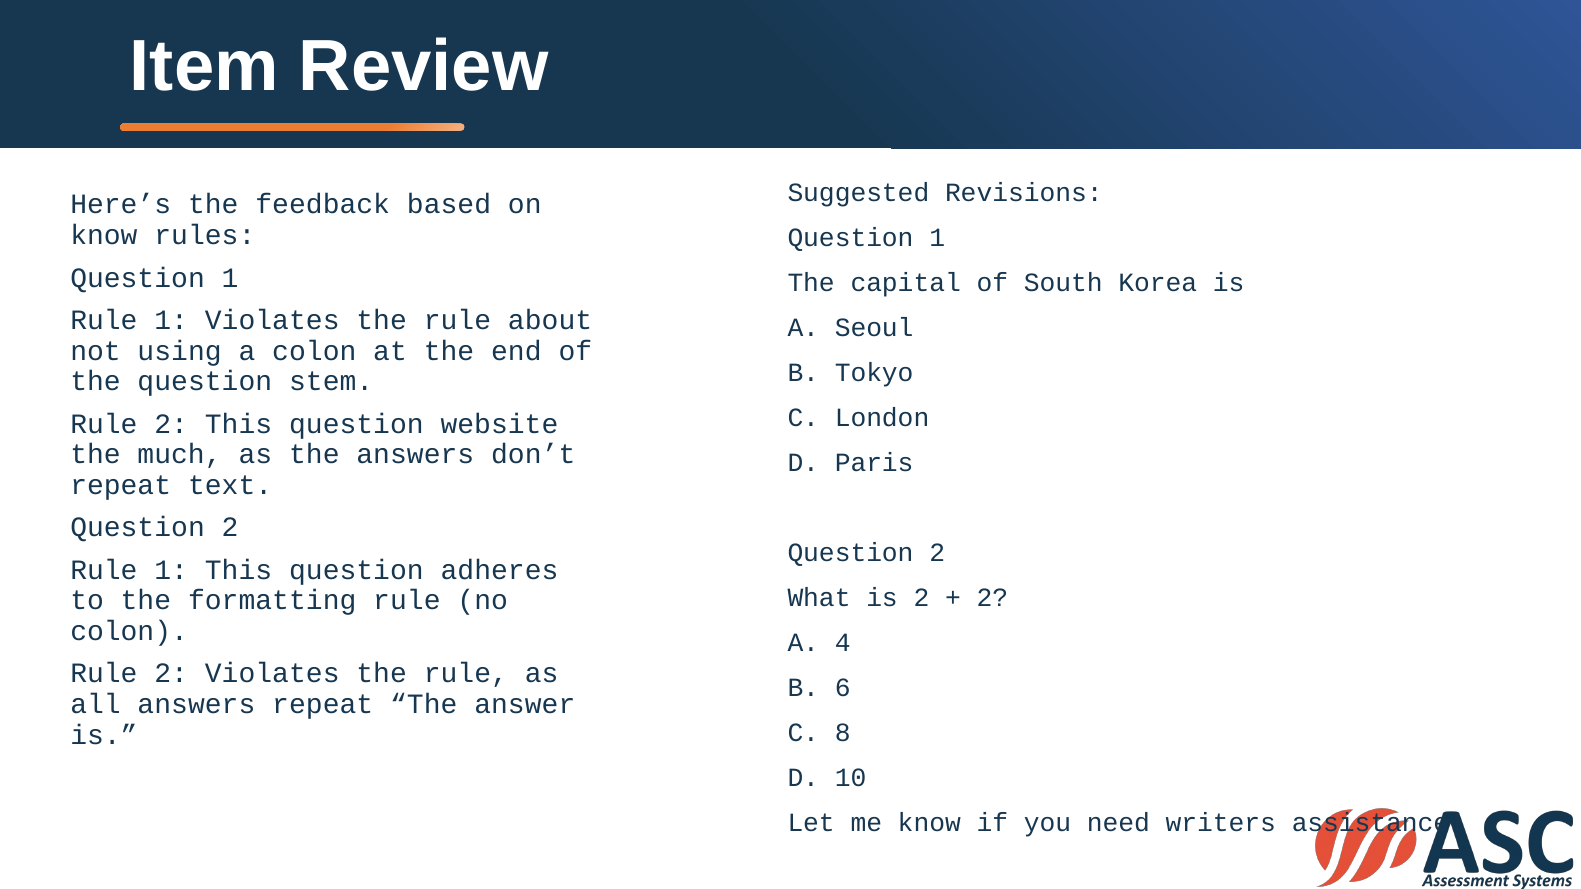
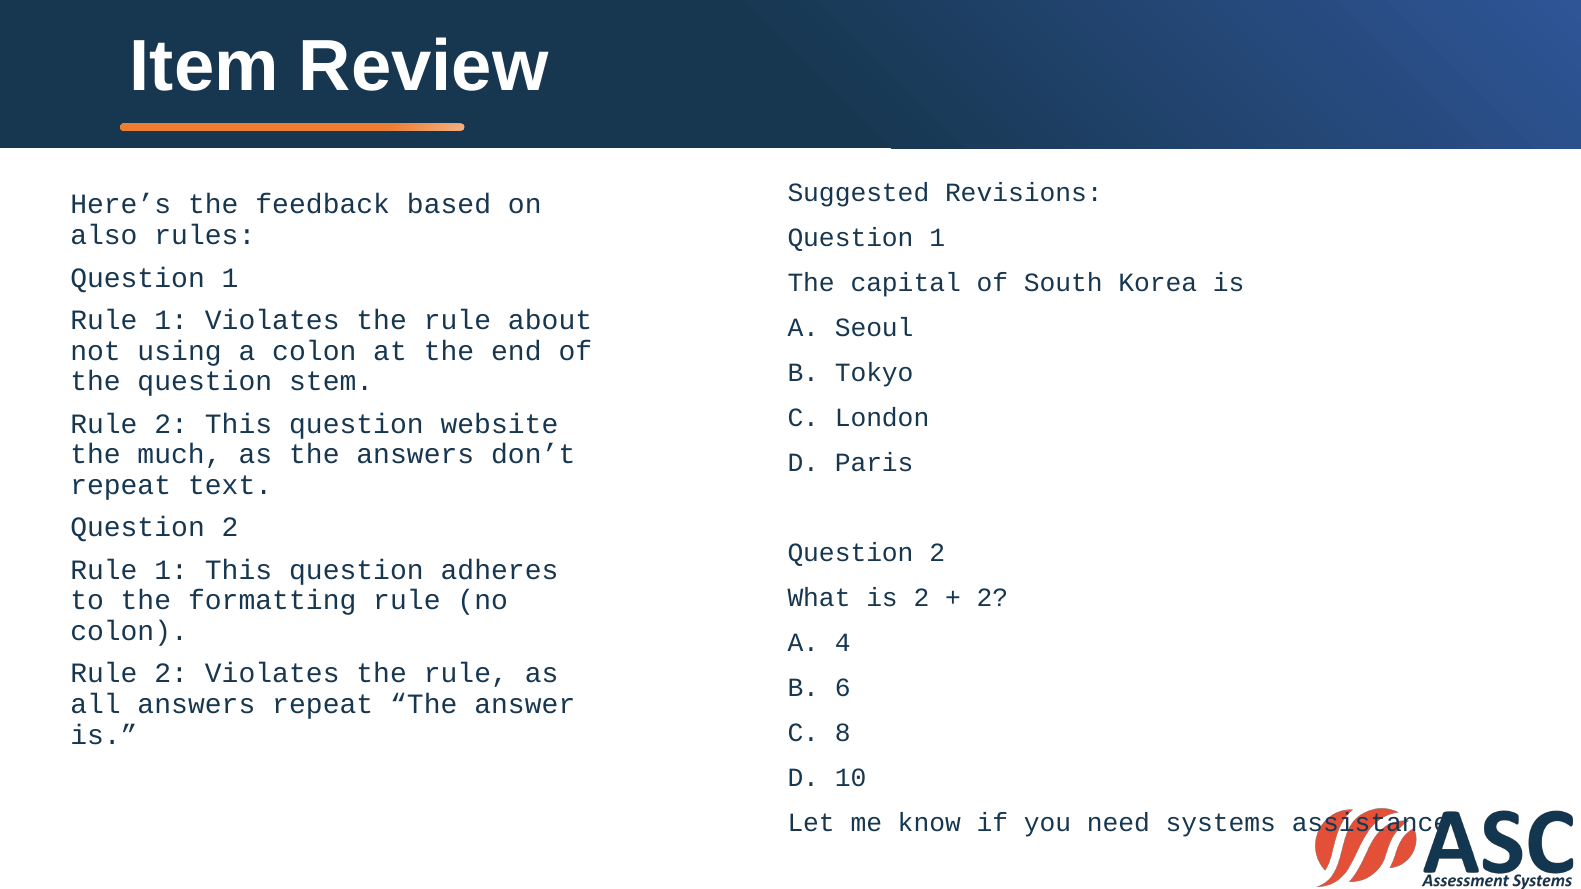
know: know -> also (104, 235)
writers: writers -> systems (1221, 823)
